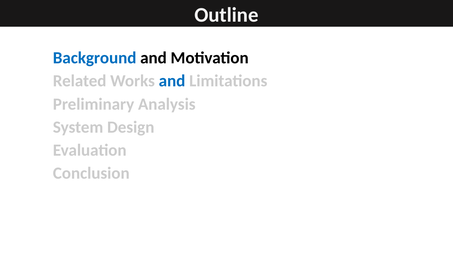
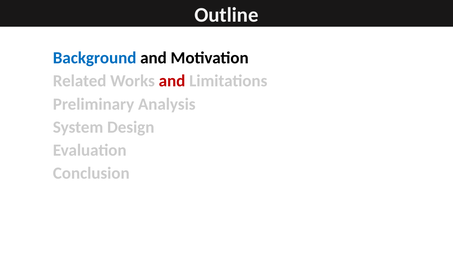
and colour: blue -> red (172, 81)
